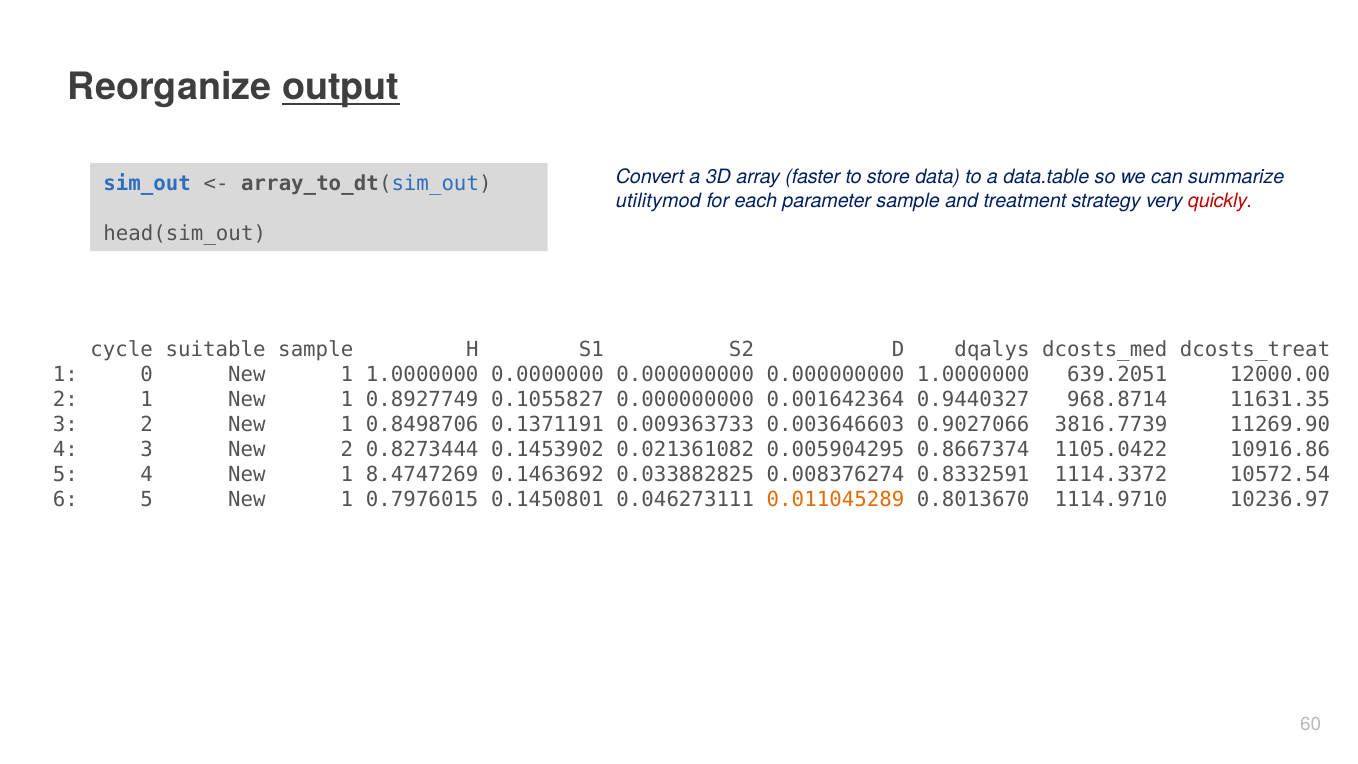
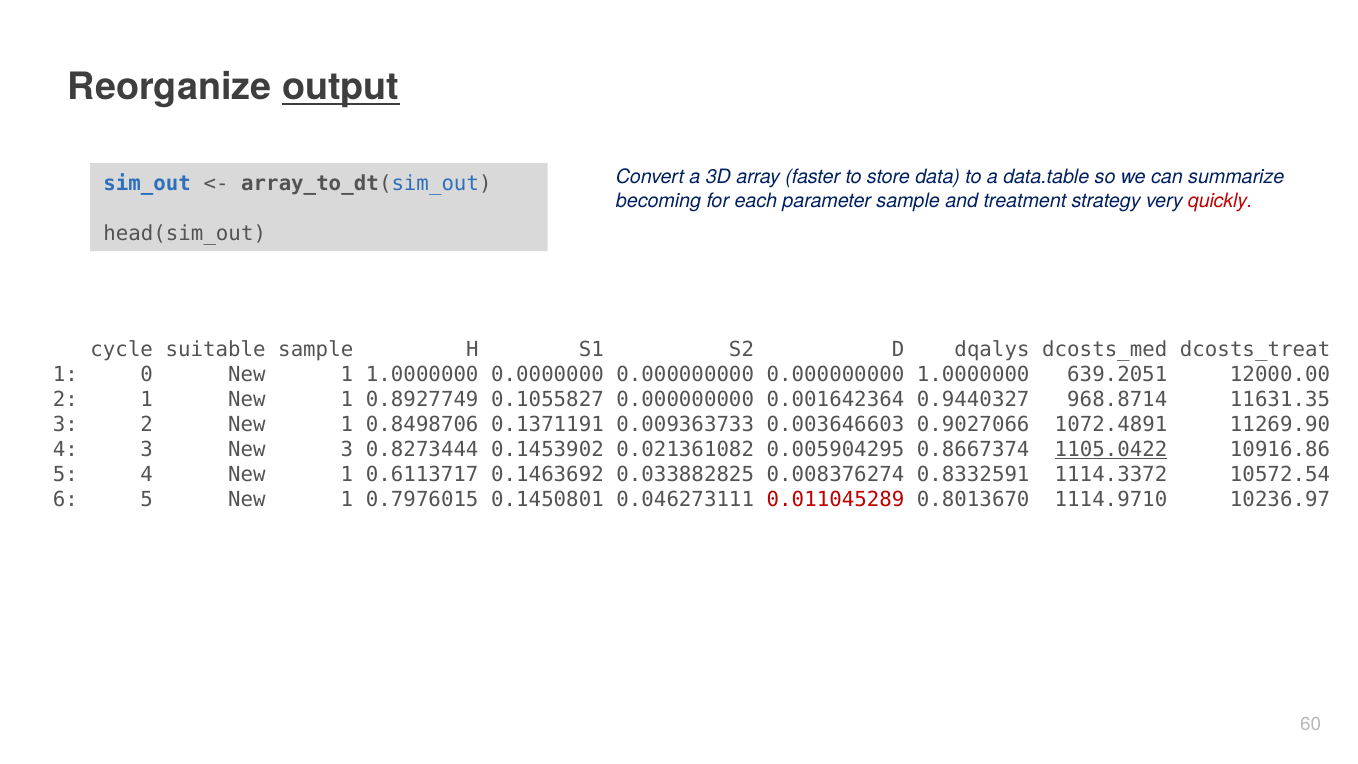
utilitymod: utilitymod -> becoming (659, 200)
3816.7739: 3816.7739 -> 1072.4891 (1111, 424)
New 2: 2 -> 3 (347, 449)
1105.0422 underline: none -> present (1111, 449)
8.4747269: 8.4747269 -> 0.6113717 (422, 474)
0.011045289 colour: orange -> red (836, 499)
